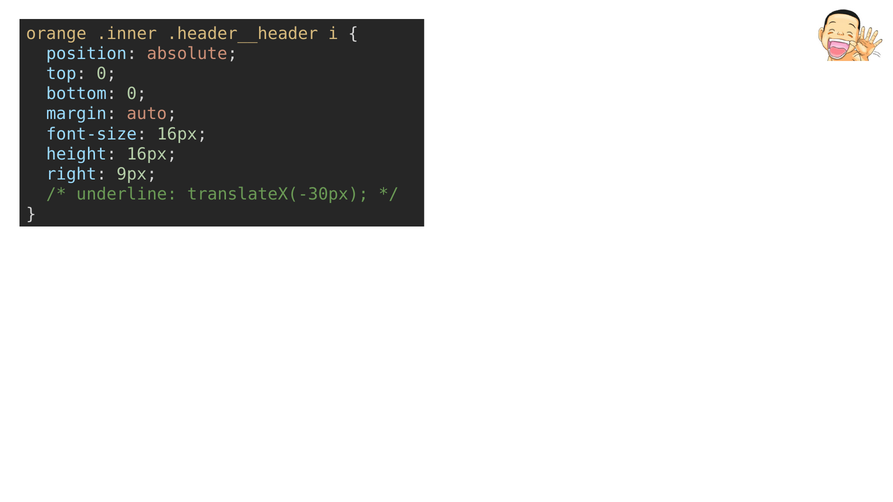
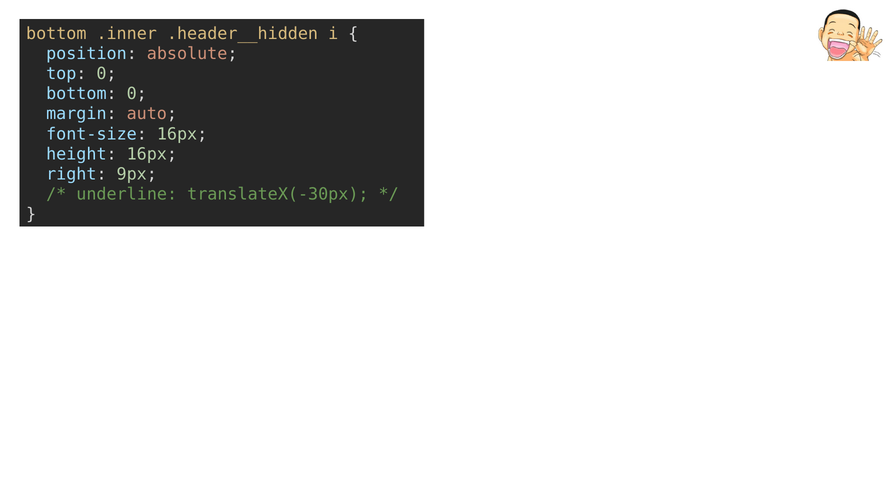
orange: orange -> bottom (56, 34)
.header__header: .header__header -> .header__hidden (243, 34)
